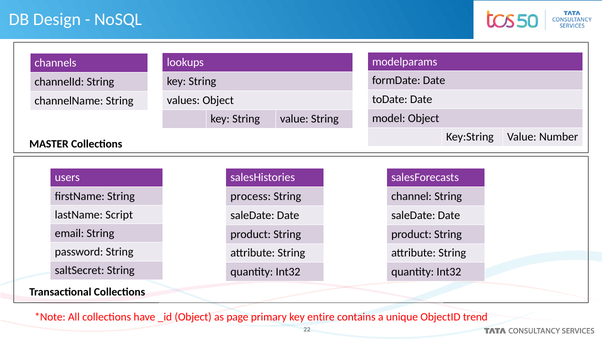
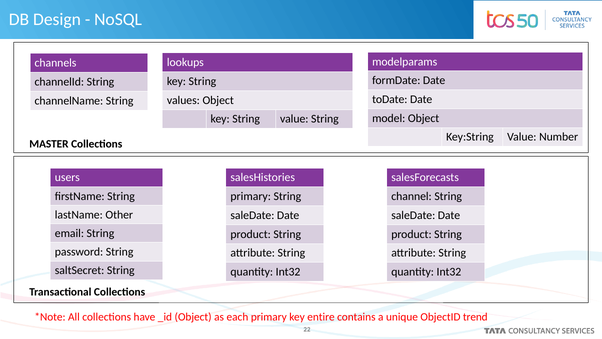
process: process -> primary (251, 196)
Script: Script -> Other (119, 215)
page: page -> each (237, 317)
